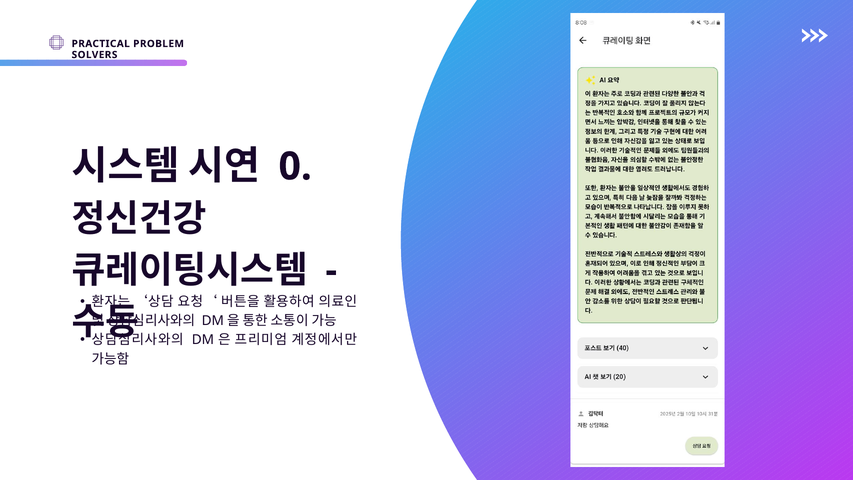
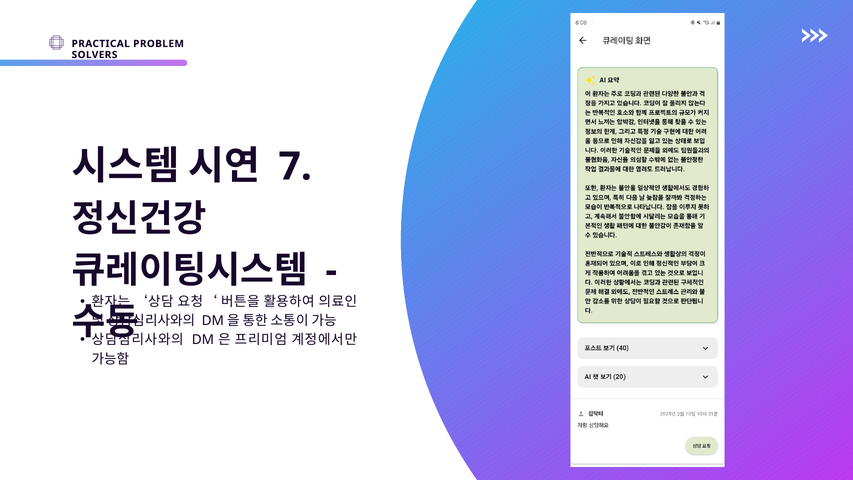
0: 0 -> 7 (295, 166)
